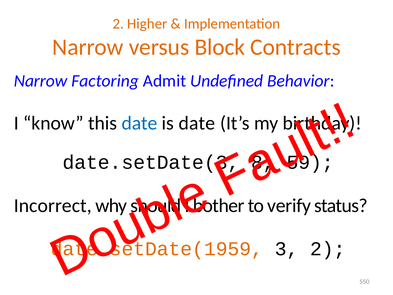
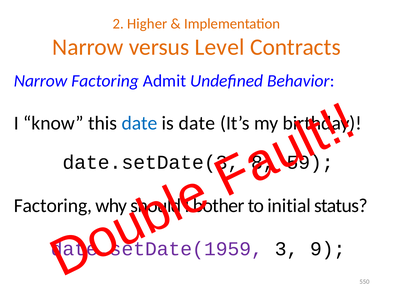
Block: Block -> Level (220, 47)
Incorrect: Incorrect -> Factoring (53, 205)
verify: verify -> initial (289, 205)
date.setDate(1959 colour: orange -> purple (157, 249)
3 2: 2 -> 9 (328, 249)
